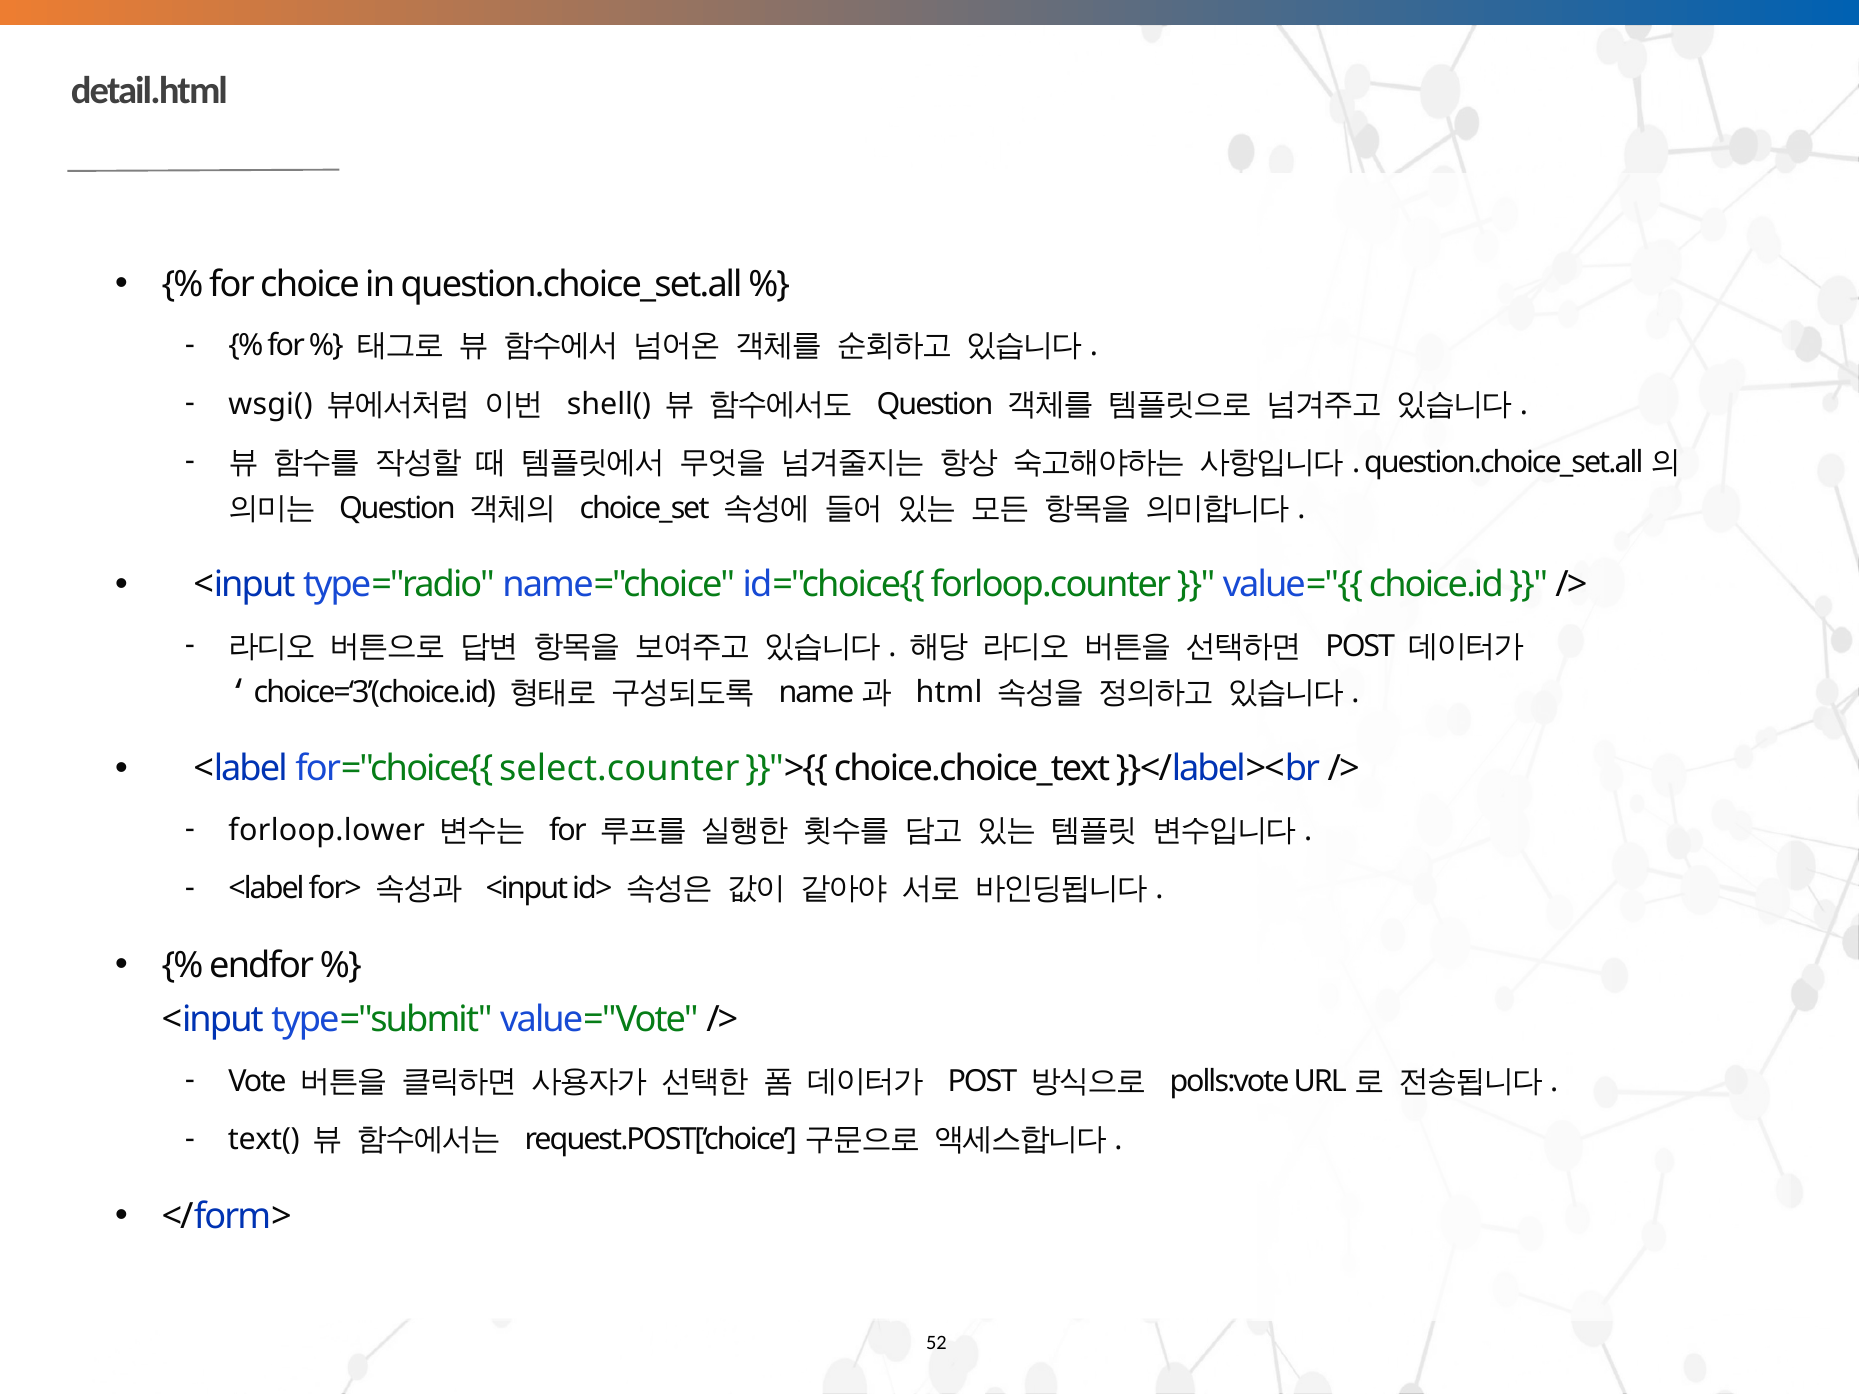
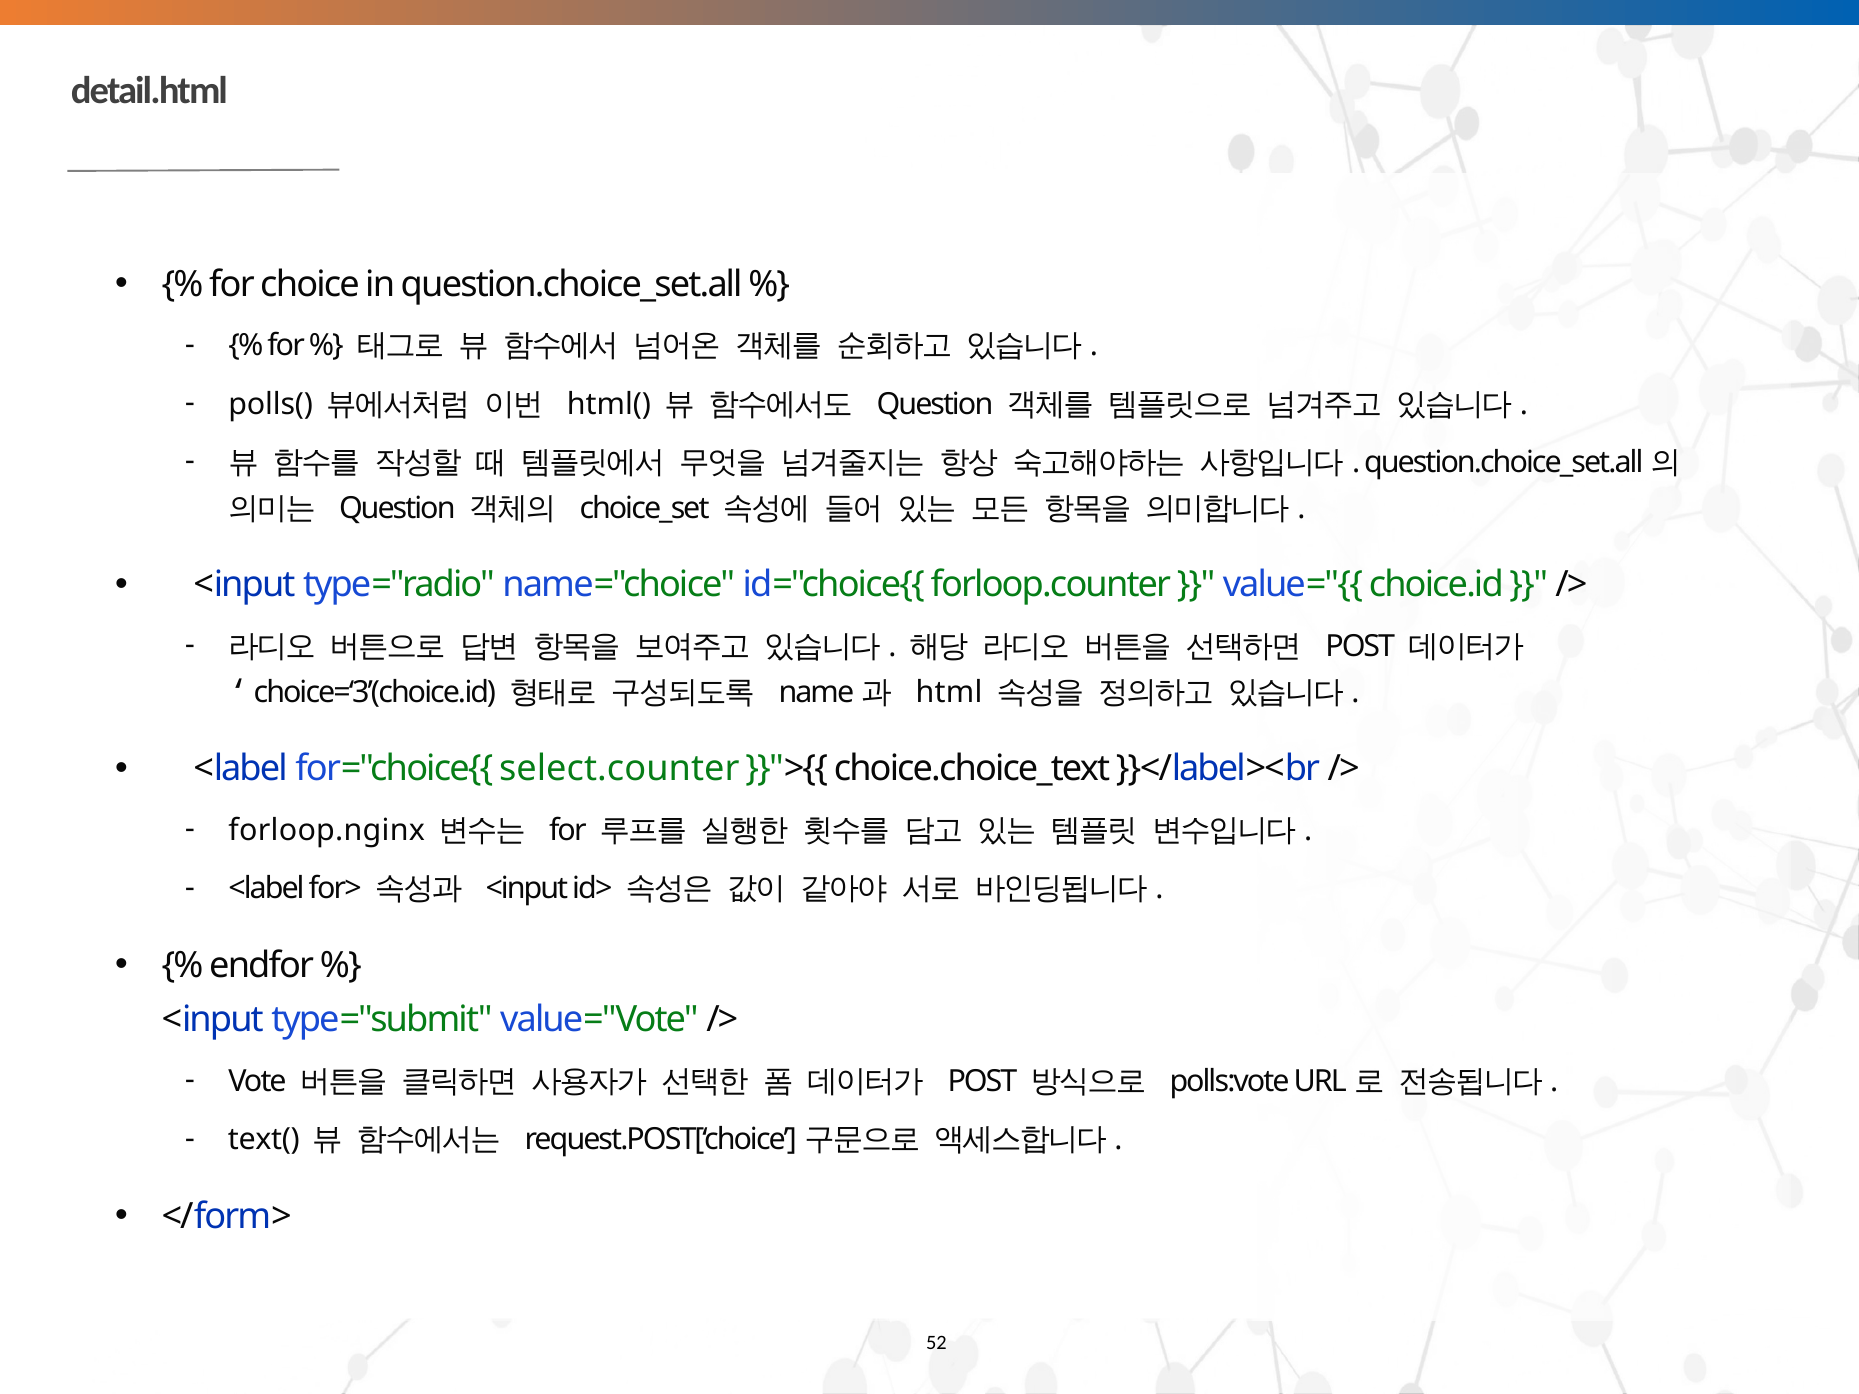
wsgi(: wsgi( -> polls( (271, 404)
shell(: shell( -> html( (609, 404)
forloop.lower: forloop.lower -> forloop.nginx (327, 831)
